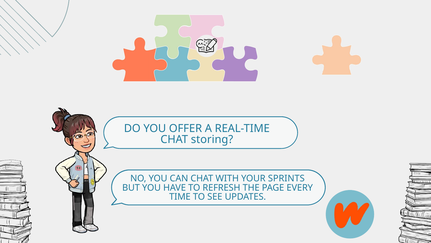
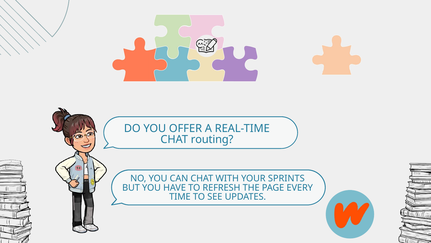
storing: storing -> routing (212, 139)
